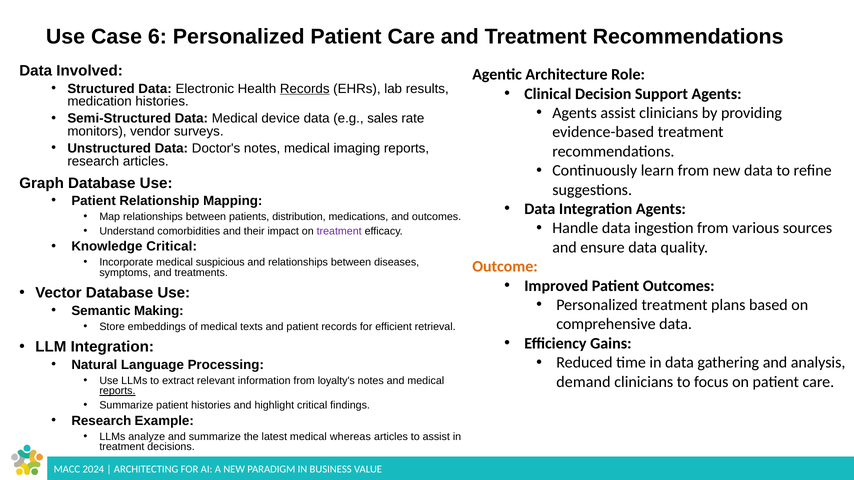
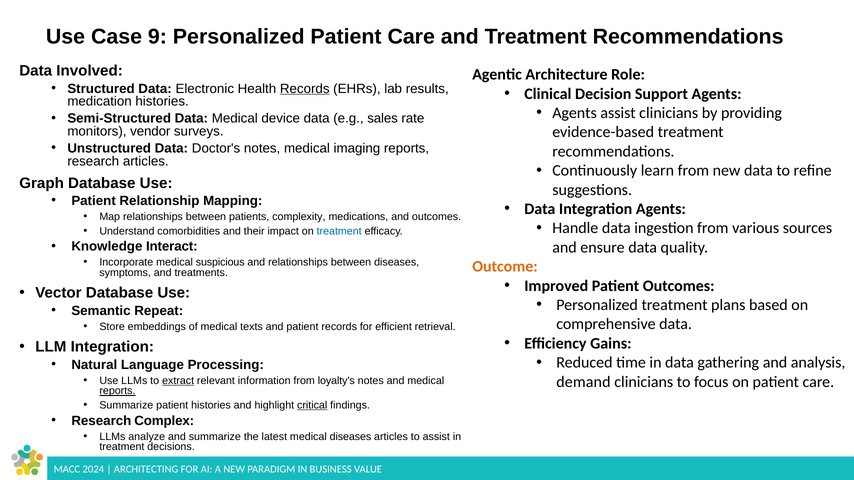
6: 6 -> 9 (157, 37)
distribution: distribution -> complexity (299, 217)
treatment colour: purple -> blue (339, 231)
Knowledge Critical: Critical -> Interact (172, 247)
Making: Making -> Repeat (159, 311)
extract underline: none -> present (178, 381)
critical underline: none -> present (312, 406)
Example: Example -> Complex (164, 421)
medical whereas: whereas -> diseases (350, 437)
